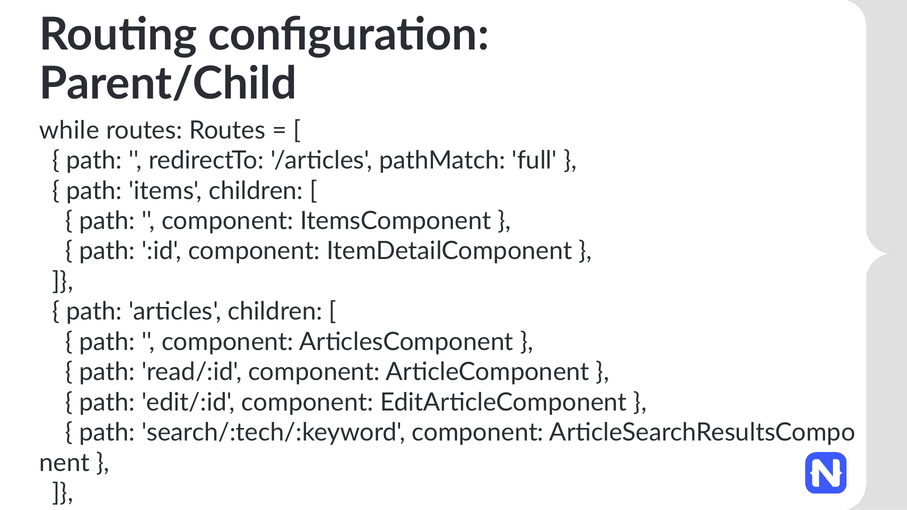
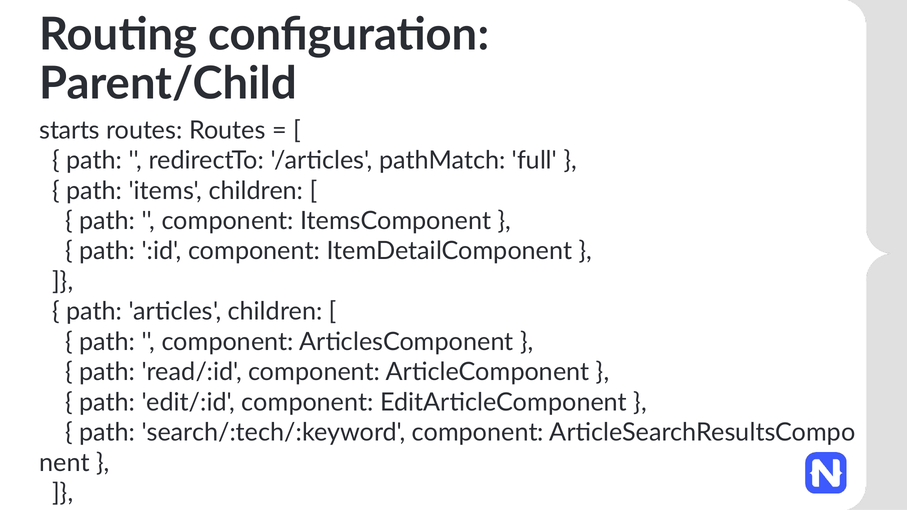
while: while -> starts (70, 130)
